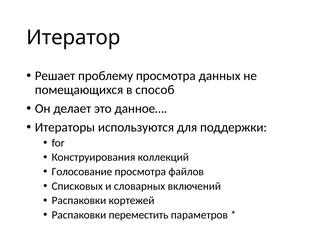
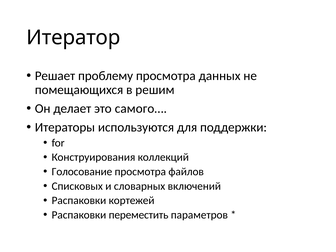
способ: способ -> решим (155, 90)
данное…: данное… -> самого… (141, 109)
